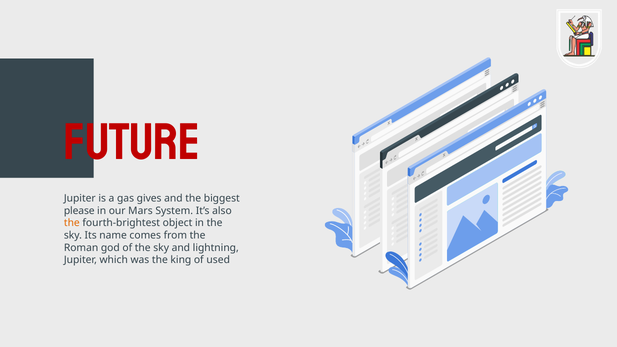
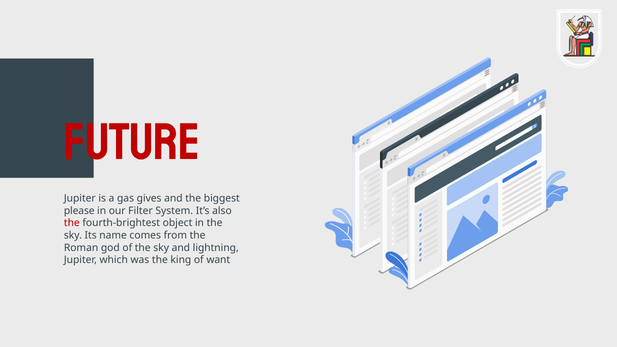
Mars: Mars -> Filter (140, 211)
the colour: orange -> red (72, 223)
used: used -> want (218, 260)
